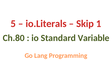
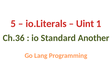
Skip: Skip -> Uint (85, 24)
Ch.80: Ch.80 -> Ch.36 (14, 38)
Variable: Variable -> Another (94, 38)
